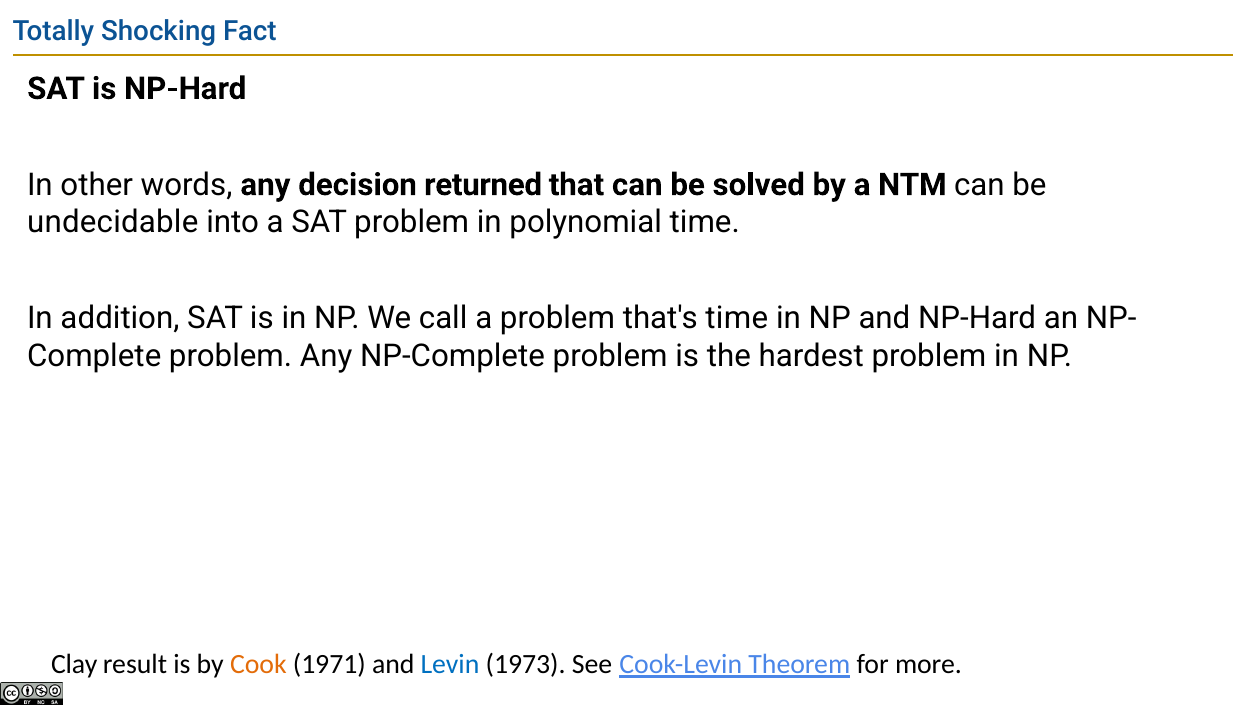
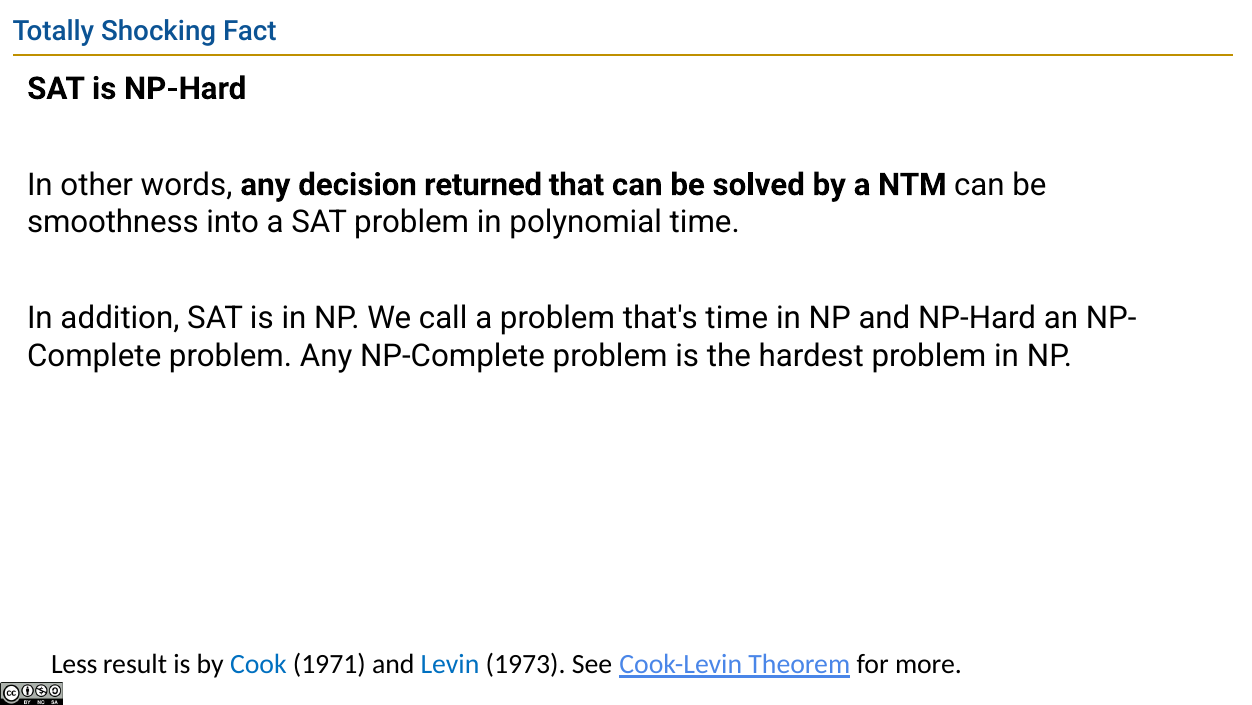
undecidable: undecidable -> smoothness (113, 222)
Clay: Clay -> Less (74, 664)
Cook colour: orange -> blue (258, 664)
